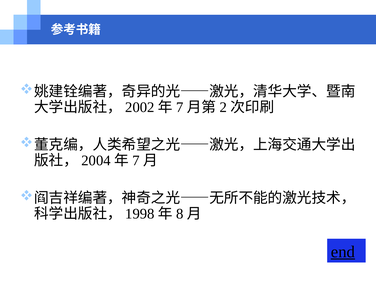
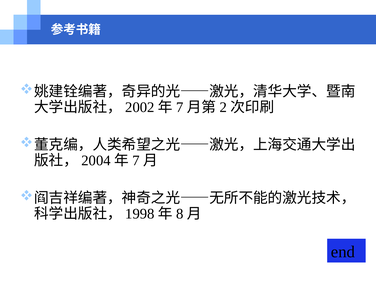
end underline: present -> none (343, 252)
